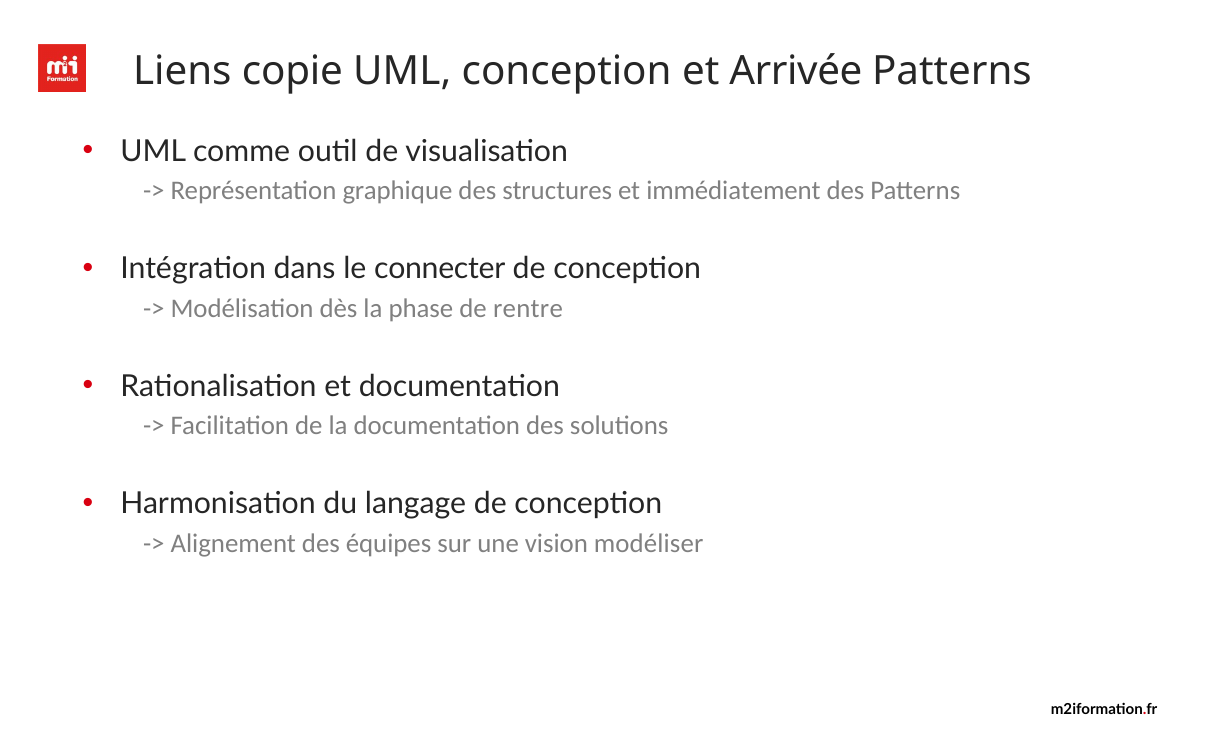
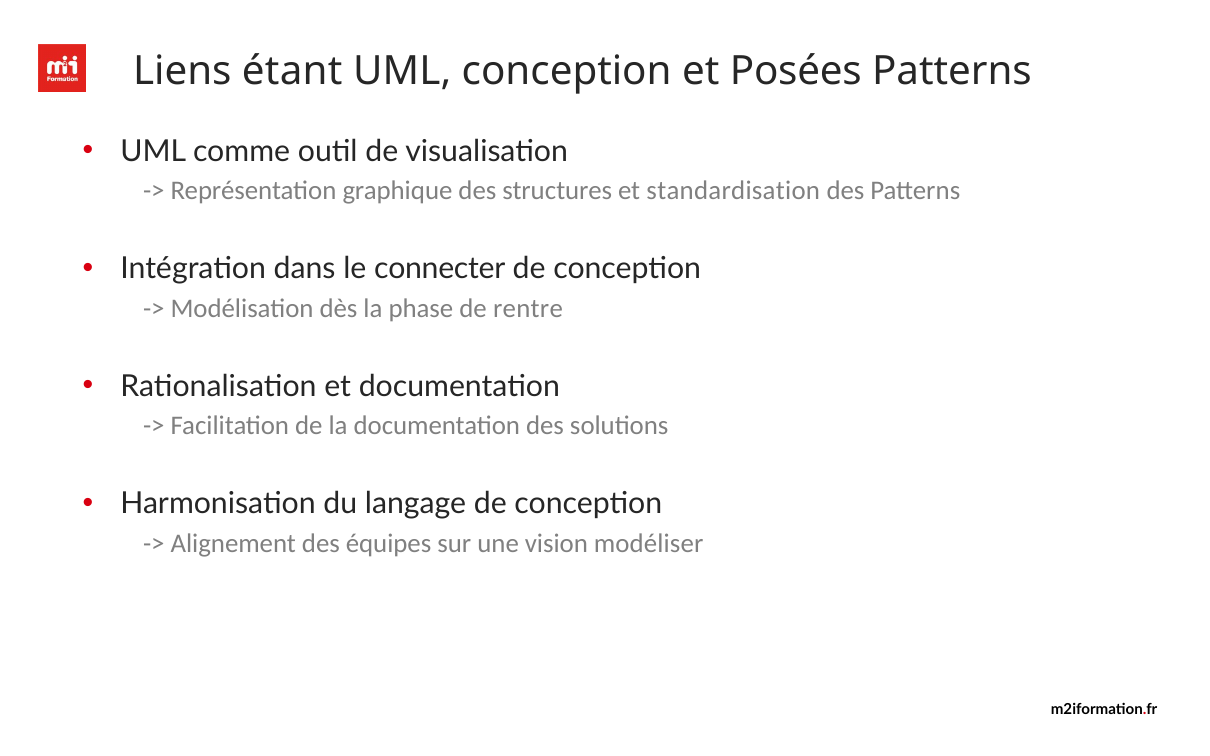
copie: copie -> étant (292, 71)
Arrivée: Arrivée -> Posées (796, 71)
immédiatement: immédiatement -> standardisation (733, 191)
